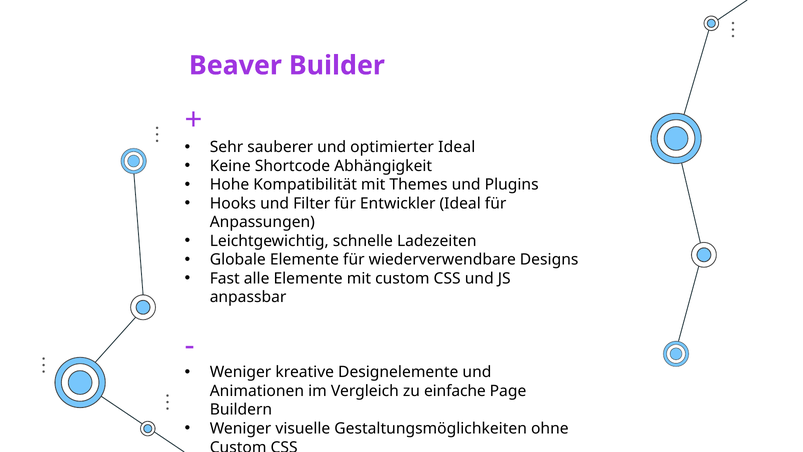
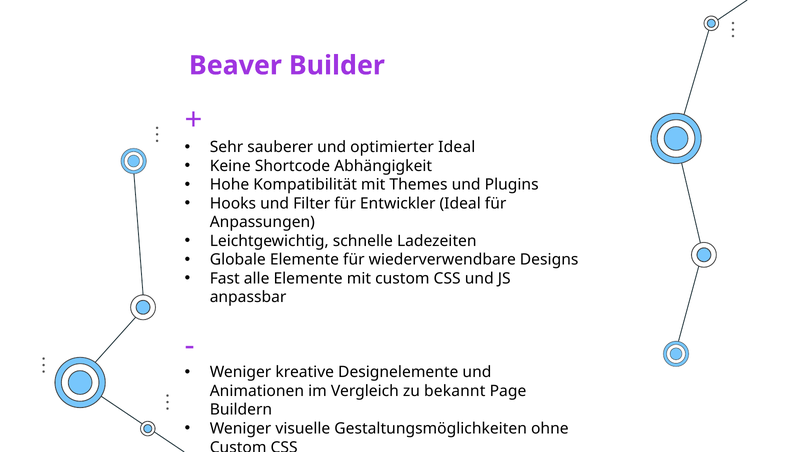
einfache: einfache -> bekannt (455, 391)
